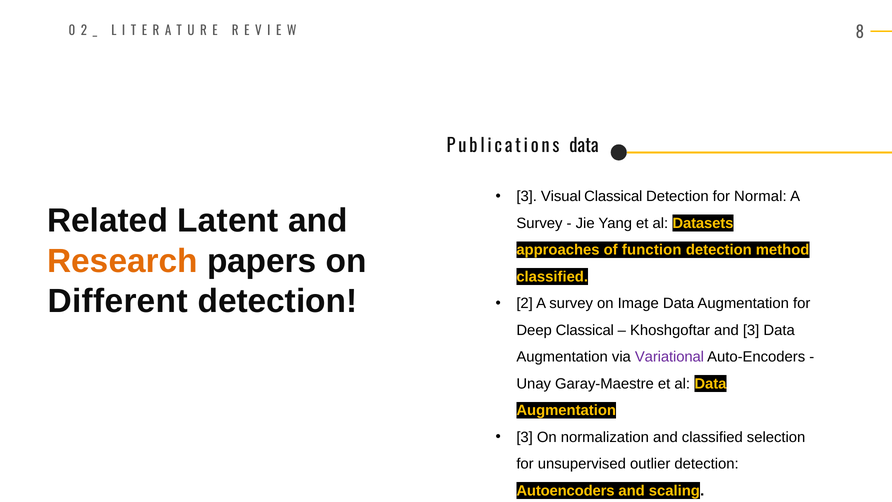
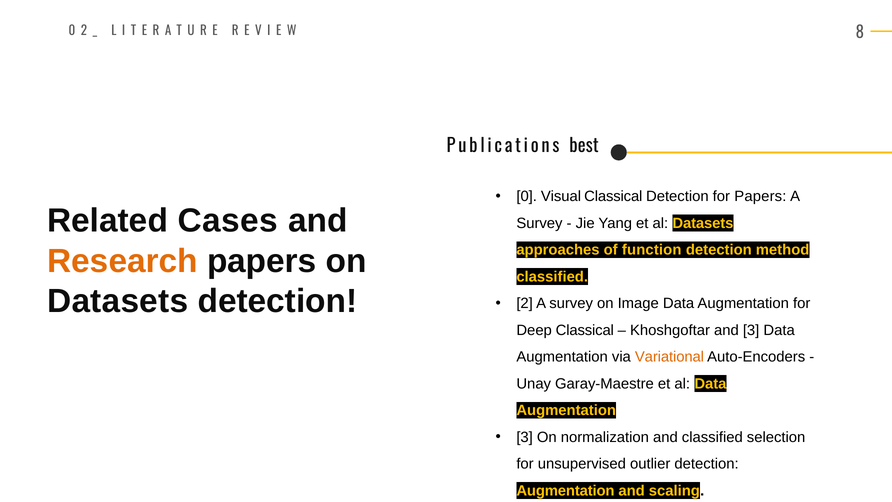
Publications data: data -> best (584, 146)
3: 3 -> 0 (527, 196)
for Normal: Normal -> Papers (760, 196)
Latent: Latent -> Cases (228, 221)
Different: Different -> Datasets (118, 301)
Variational colour: purple -> orange (669, 357)
Autoencoders: Autoencoders -> Augmentation (565, 490)
